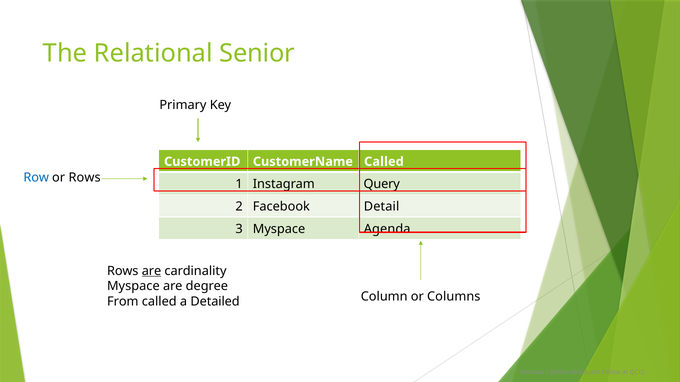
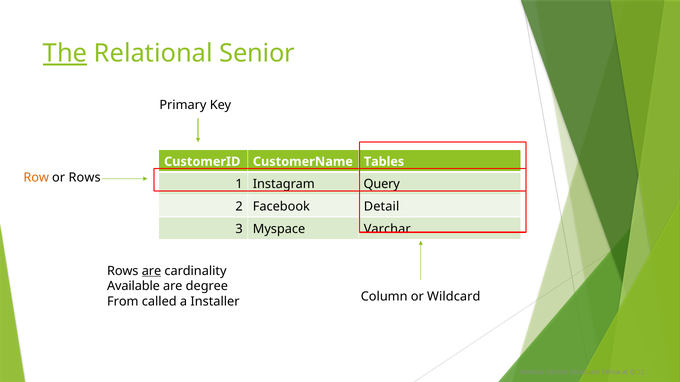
The underline: none -> present (65, 54)
CustomerName Called: Called -> Tables (384, 162)
Row colour: blue -> orange (36, 178)
Agenda: Agenda -> Varchar (387, 229)
Myspace: Myspace -> Available (133, 287)
Columns: Columns -> Wildcard (454, 297)
Detailed: Detailed -> Installer (215, 302)
